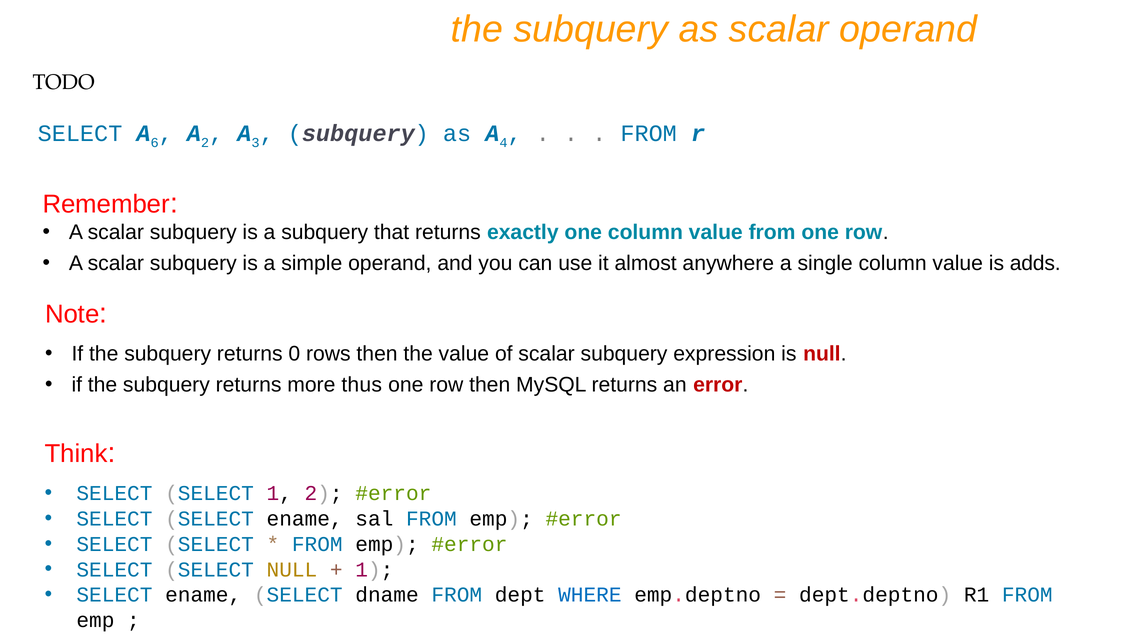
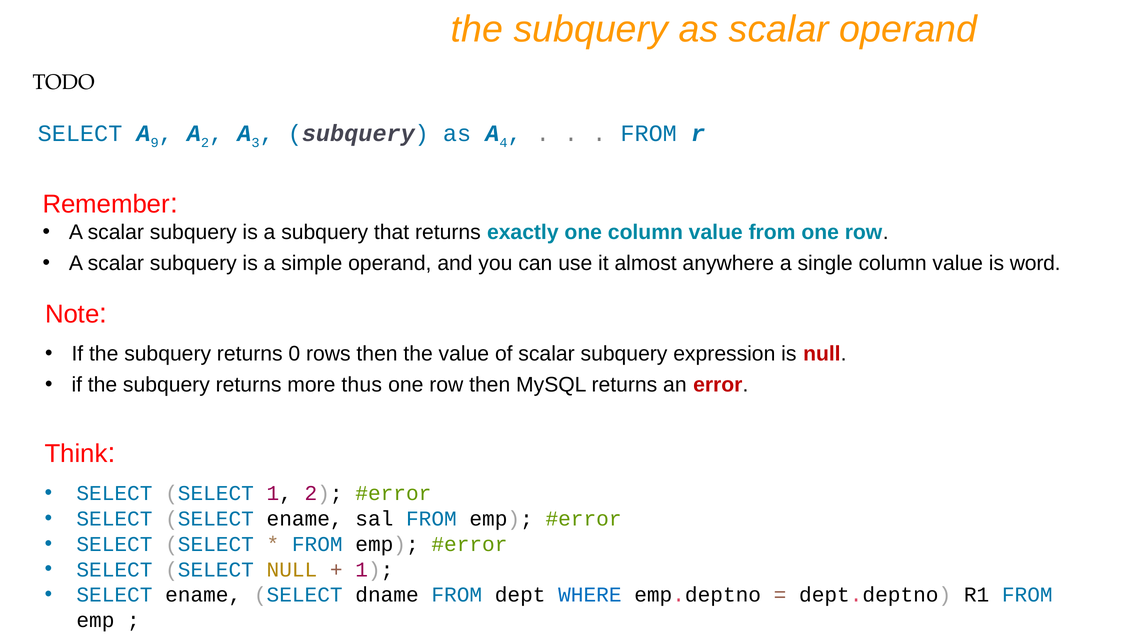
6: 6 -> 9 (155, 143)
adds: adds -> word (1035, 263)
